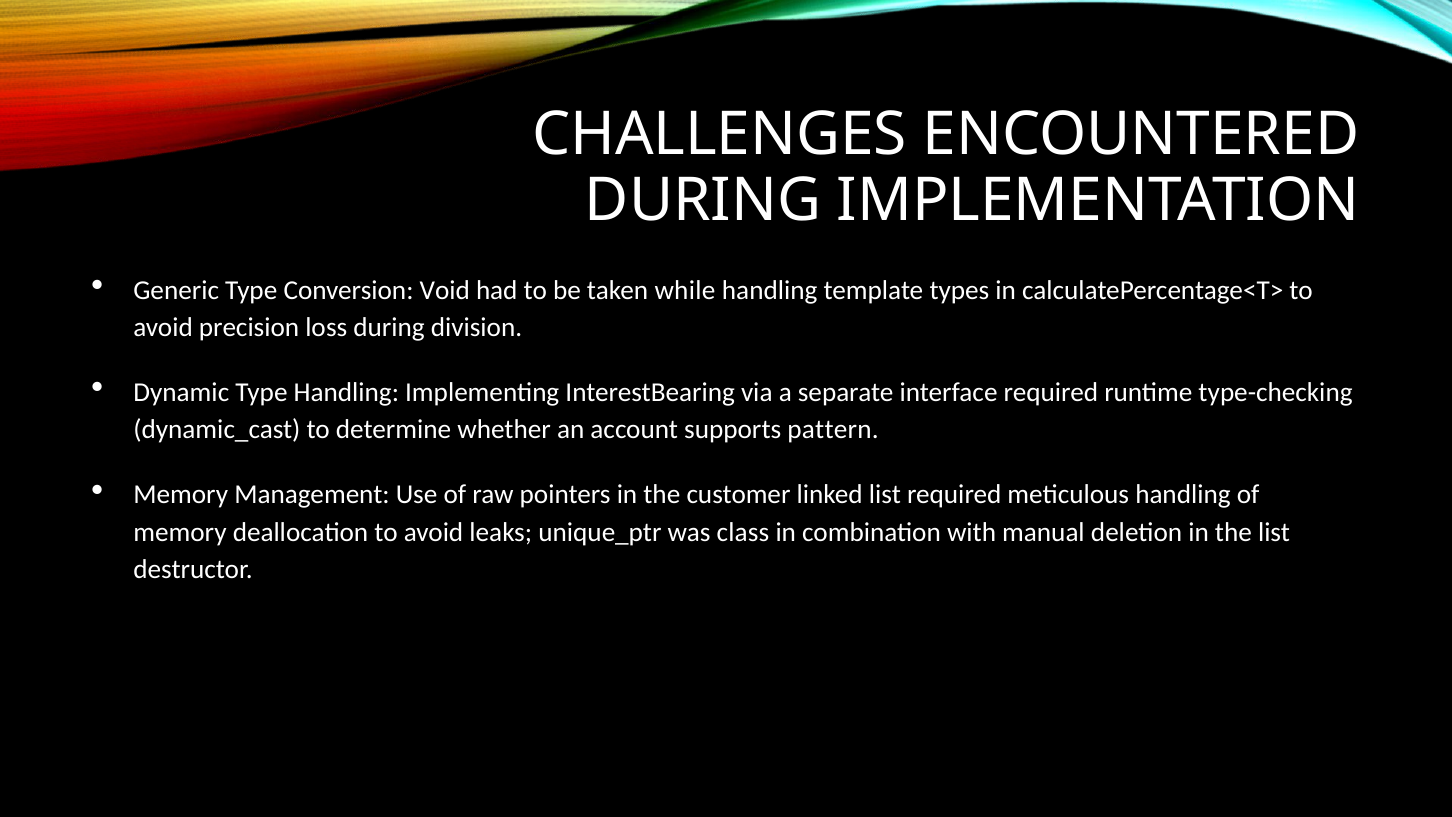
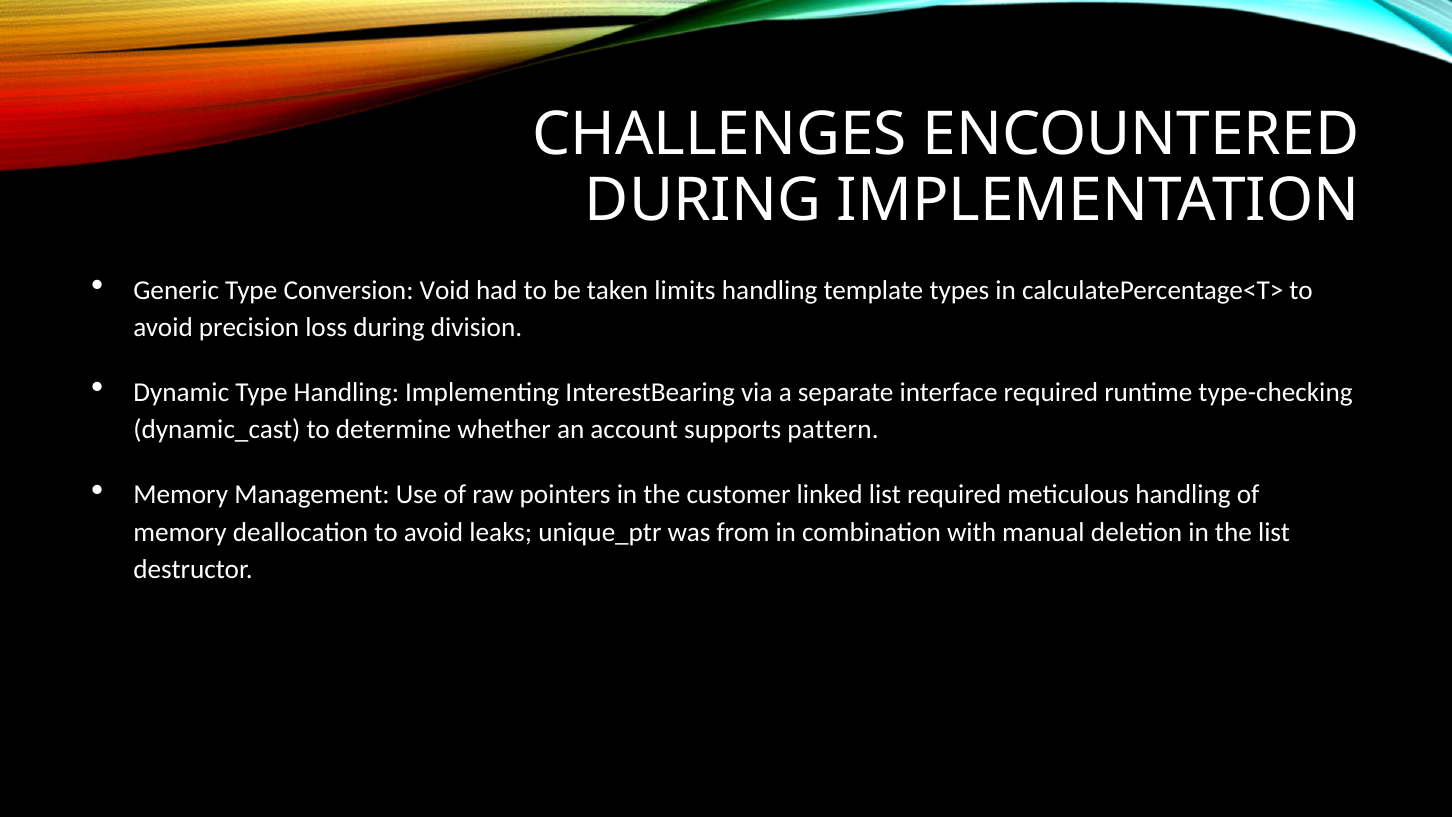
while: while -> limits (685, 290)
class: class -> from (743, 532)
